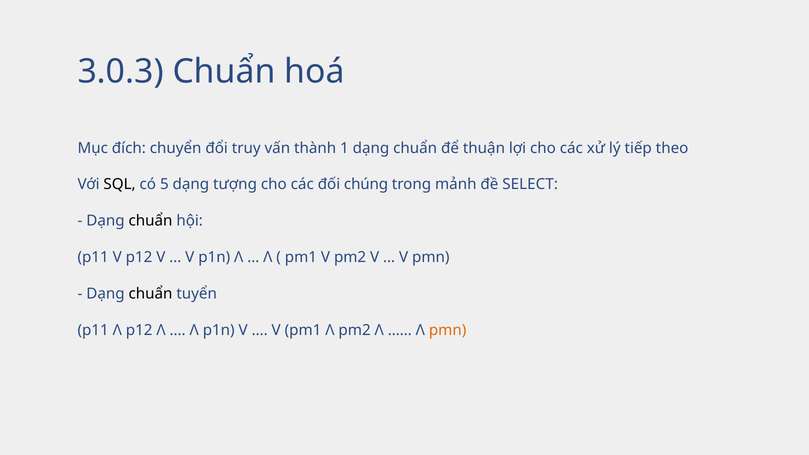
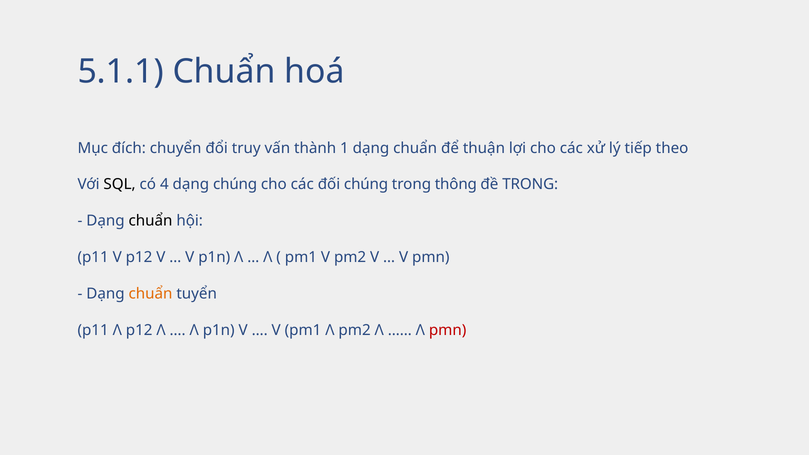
3.0.3: 3.0.3 -> 5.1.1 (121, 72)
5: 5 -> 4 (164, 184)
dạng tượng: tượng -> chúng (235, 184)
mảnh: mảnh -> thông (456, 184)
đề SELECT: SELECT -> TRONG (530, 184)
chuẩn colour: black -> orange (151, 294)
pmn colour: orange -> red (448, 330)
